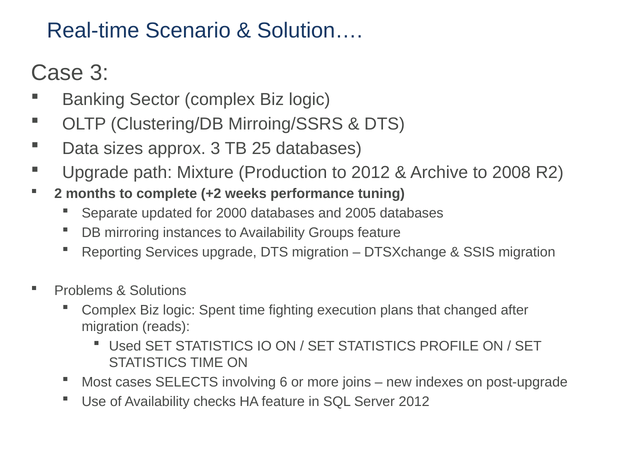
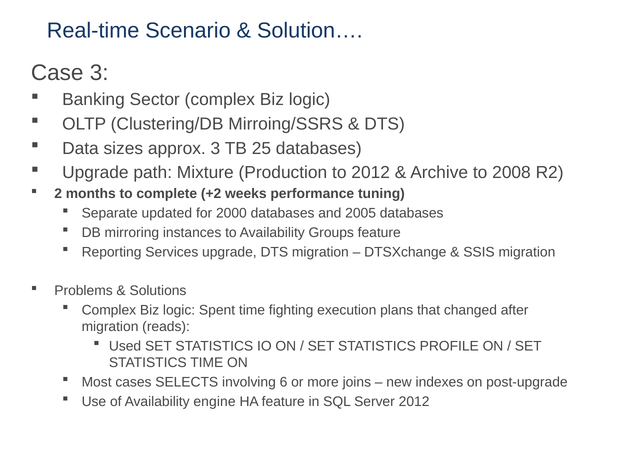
checks: checks -> engine (214, 402)
